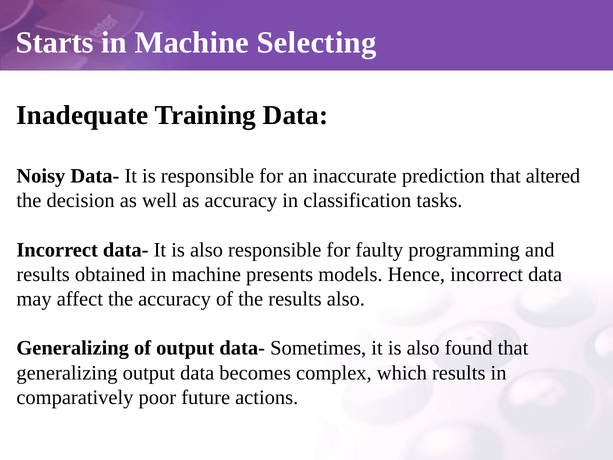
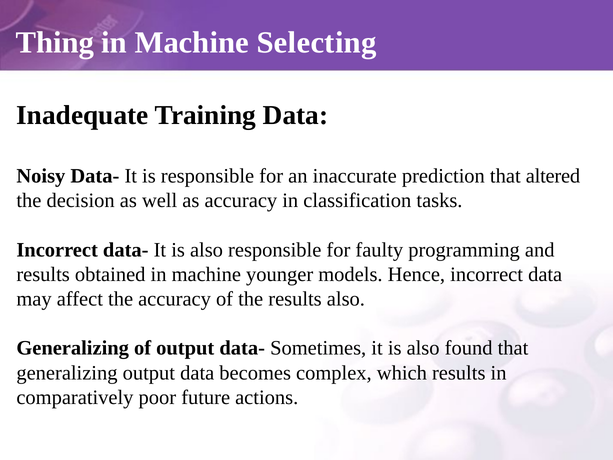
Starts: Starts -> Thing (55, 43)
presents: presents -> younger (280, 275)
